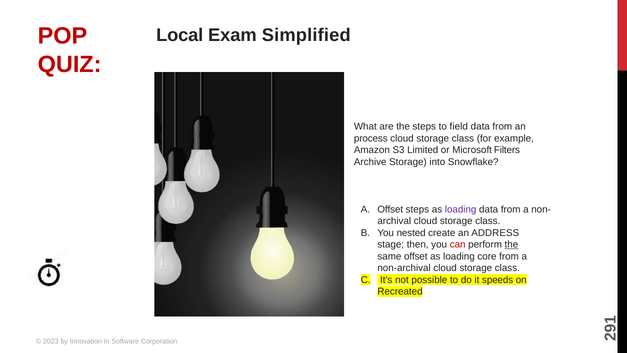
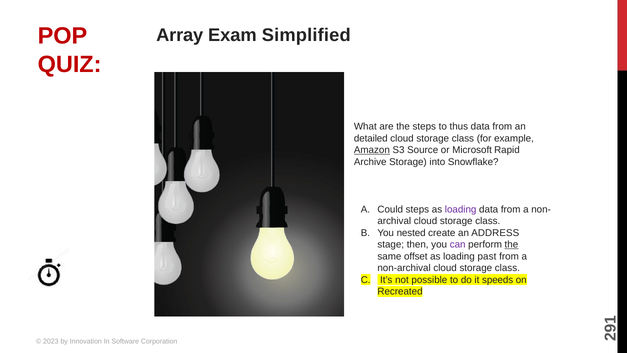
Local: Local -> Array (180, 35)
field: field -> thus (459, 126)
process: process -> detailed (371, 138)
Amazon underline: none -> present (372, 150)
Limited: Limited -> Source (423, 150)
Filters: Filters -> Rapid (507, 150)
A Offset: Offset -> Could (390, 209)
can colour: red -> purple (458, 244)
core: core -> past (487, 256)
